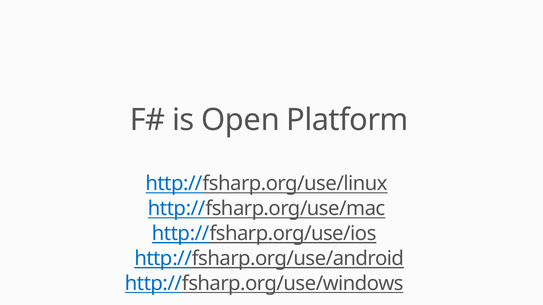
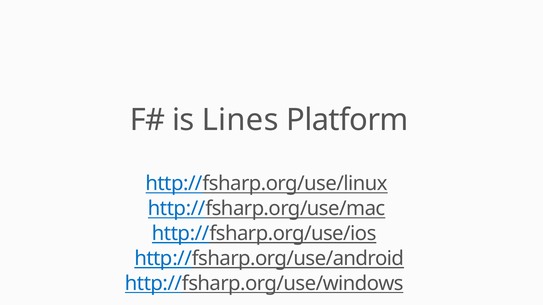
Open: Open -> Lines (240, 120)
